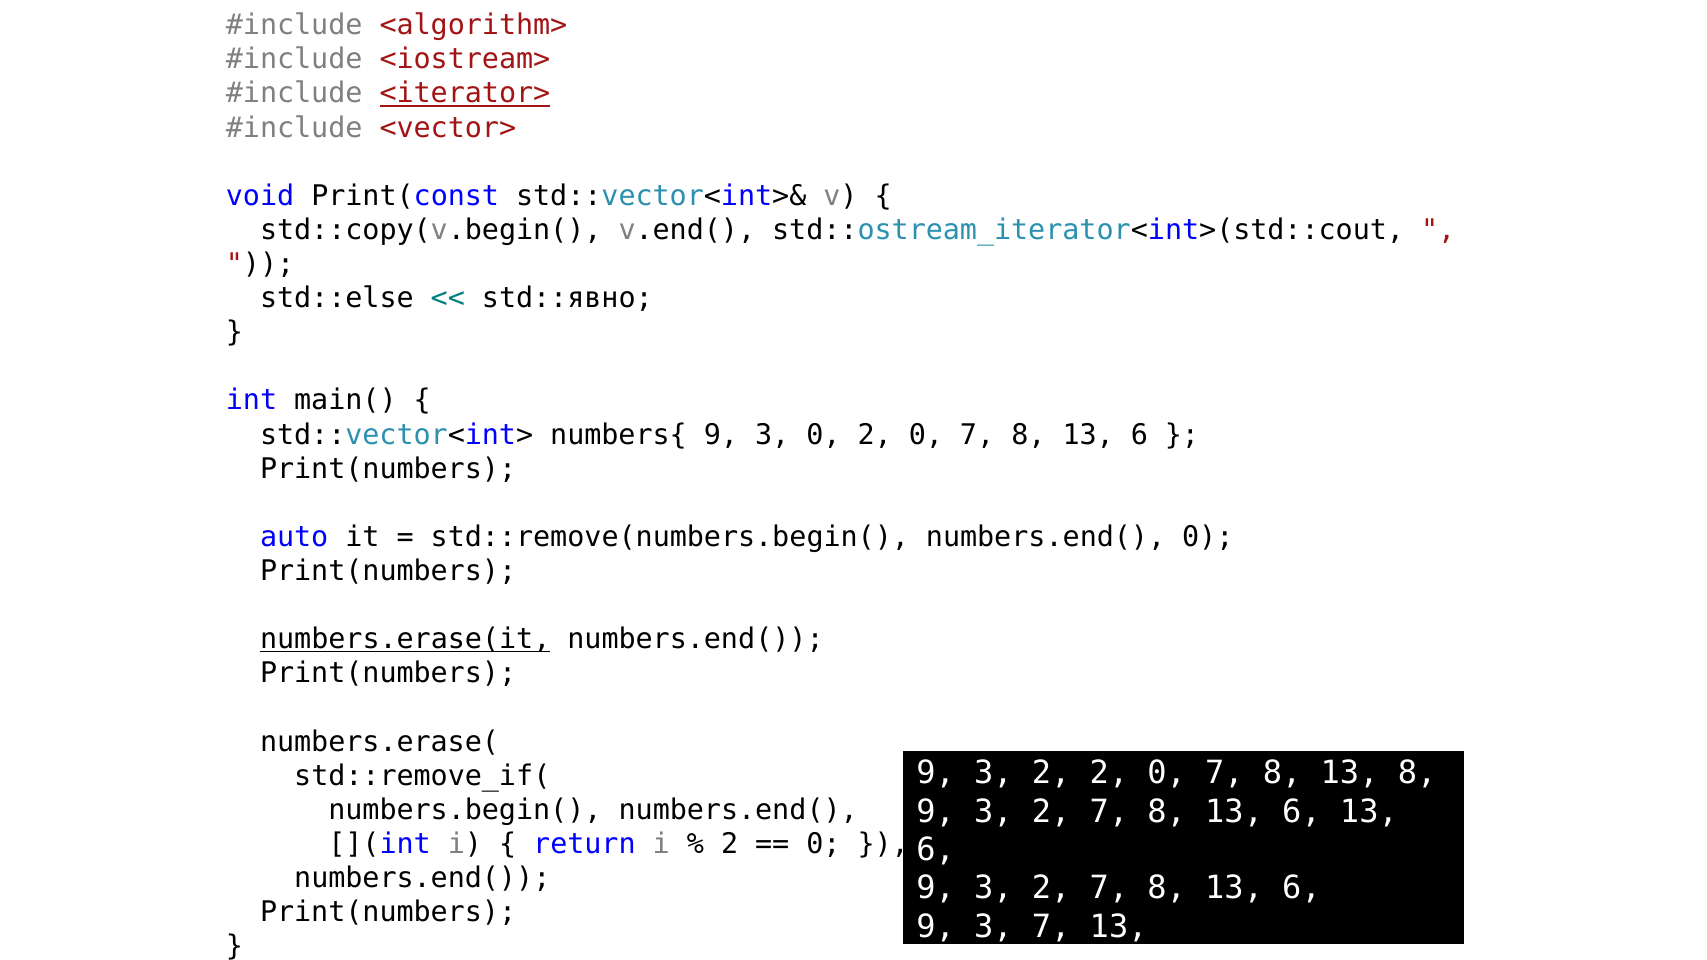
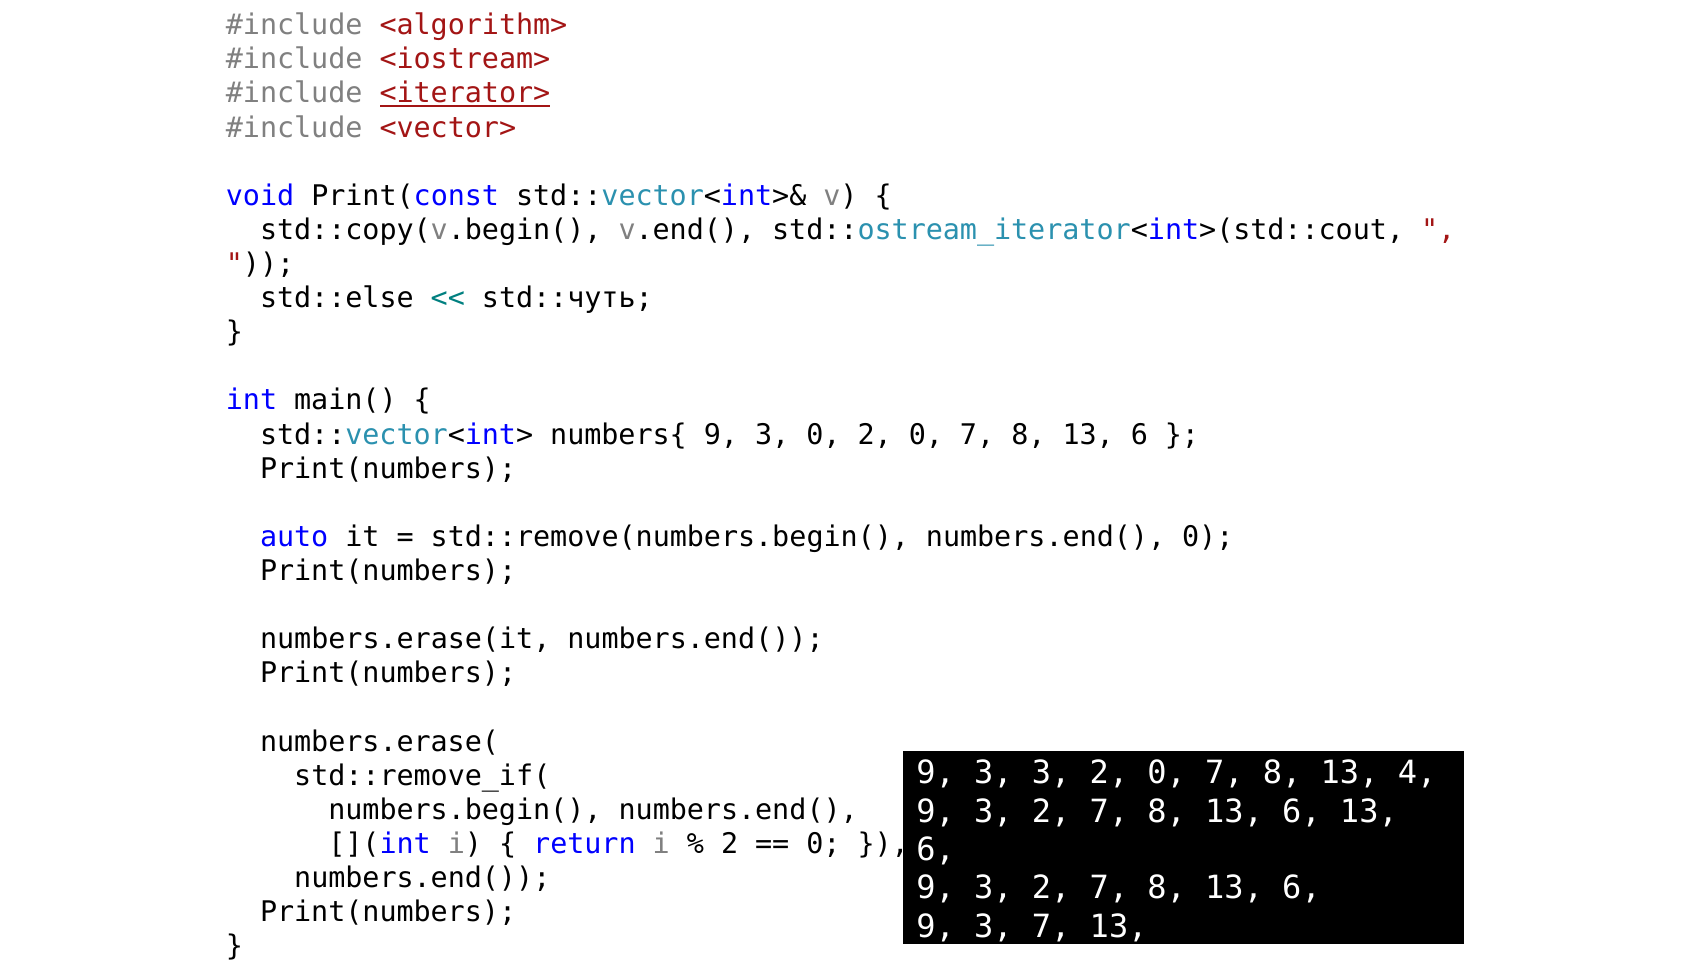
std::явно: std::явно -> std::чуть (567, 298)
numbers.erase(it underline: present -> none (405, 640)
2: 2 -> 3 (1051, 773)
13 8: 8 -> 4 (1417, 773)
